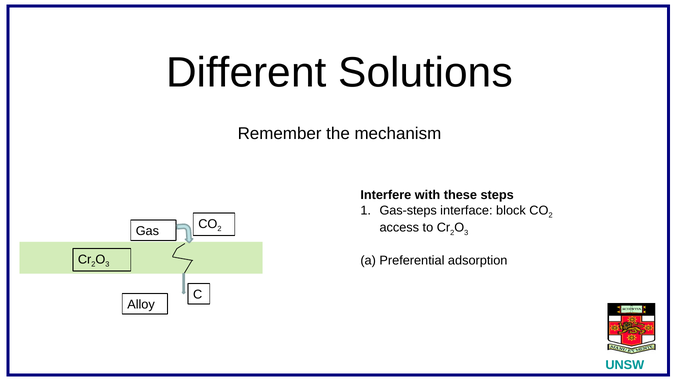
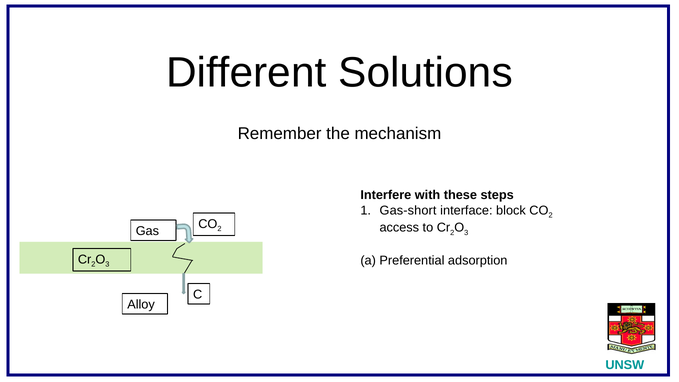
Gas-steps: Gas-steps -> Gas-short (408, 210)
